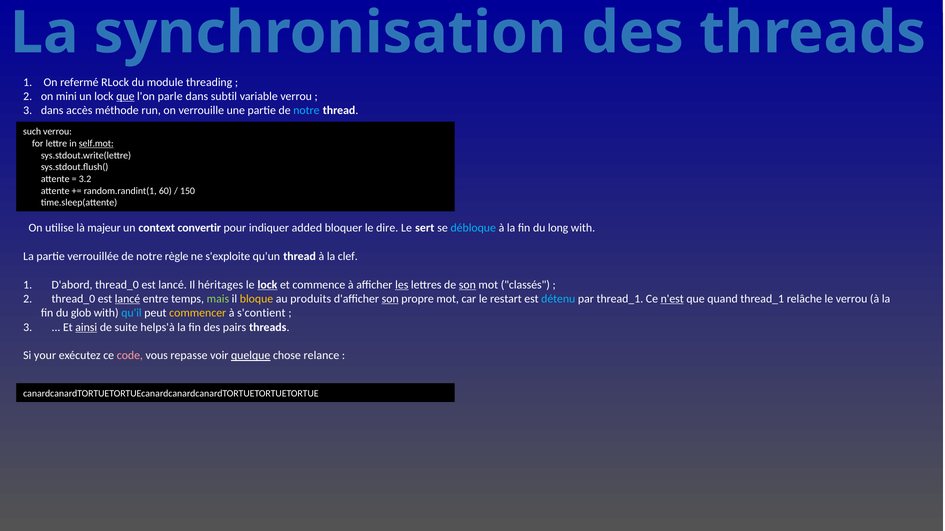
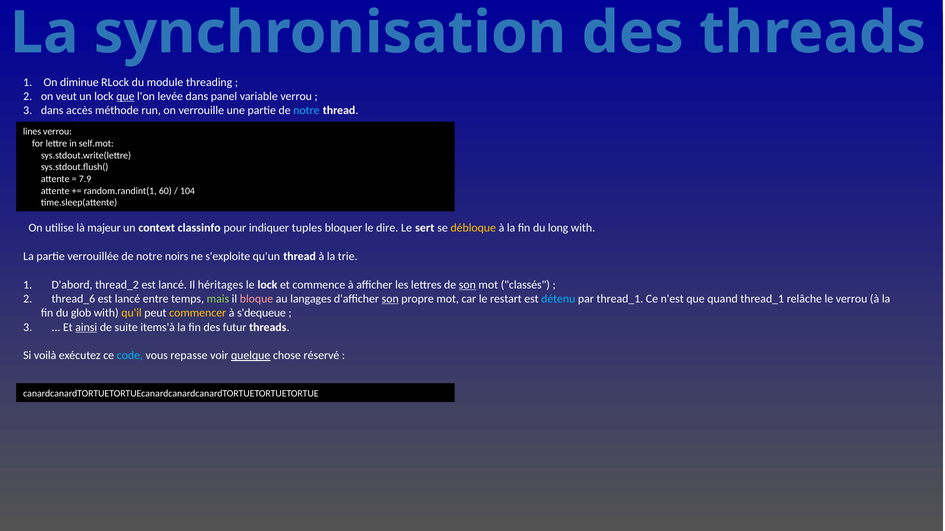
refermé: refermé -> diminue (79, 82)
mini: mini -> veut (66, 96)
parle: parle -> levée (170, 96)
subtil: subtil -> panel (224, 96)
such: such -> lines (32, 132)
self.mot underline: present -> none (96, 144)
3.2: 3.2 -> 7.9 (85, 179)
150: 150 -> 104 (188, 191)
convertir: convertir -> classinfo (199, 228)
added: added -> tuples (307, 228)
débloque colour: light blue -> yellow (473, 228)
règle: règle -> noirs (177, 257)
clef: clef -> trie (348, 257)
D'abord thread_0: thread_0 -> thread_2 (117, 285)
lock underline: present -> none (267, 285)
les underline: present -> none (402, 285)
thread_0: thread_0 -> thread_6 (73, 299)
lancé underline: present -> none (127, 299)
bloque colour: yellow -> pink (257, 299)
produits: produits -> langages (311, 299)
n'est underline: present -> none (672, 299)
qu'il colour: light blue -> yellow (132, 313)
s'contient: s'contient -> s'dequeue (262, 313)
helps'à: helps'à -> items'à (158, 327)
pairs: pairs -> futur (235, 327)
your: your -> voilà (45, 356)
code colour: pink -> light blue (130, 356)
relance: relance -> réservé (321, 356)
